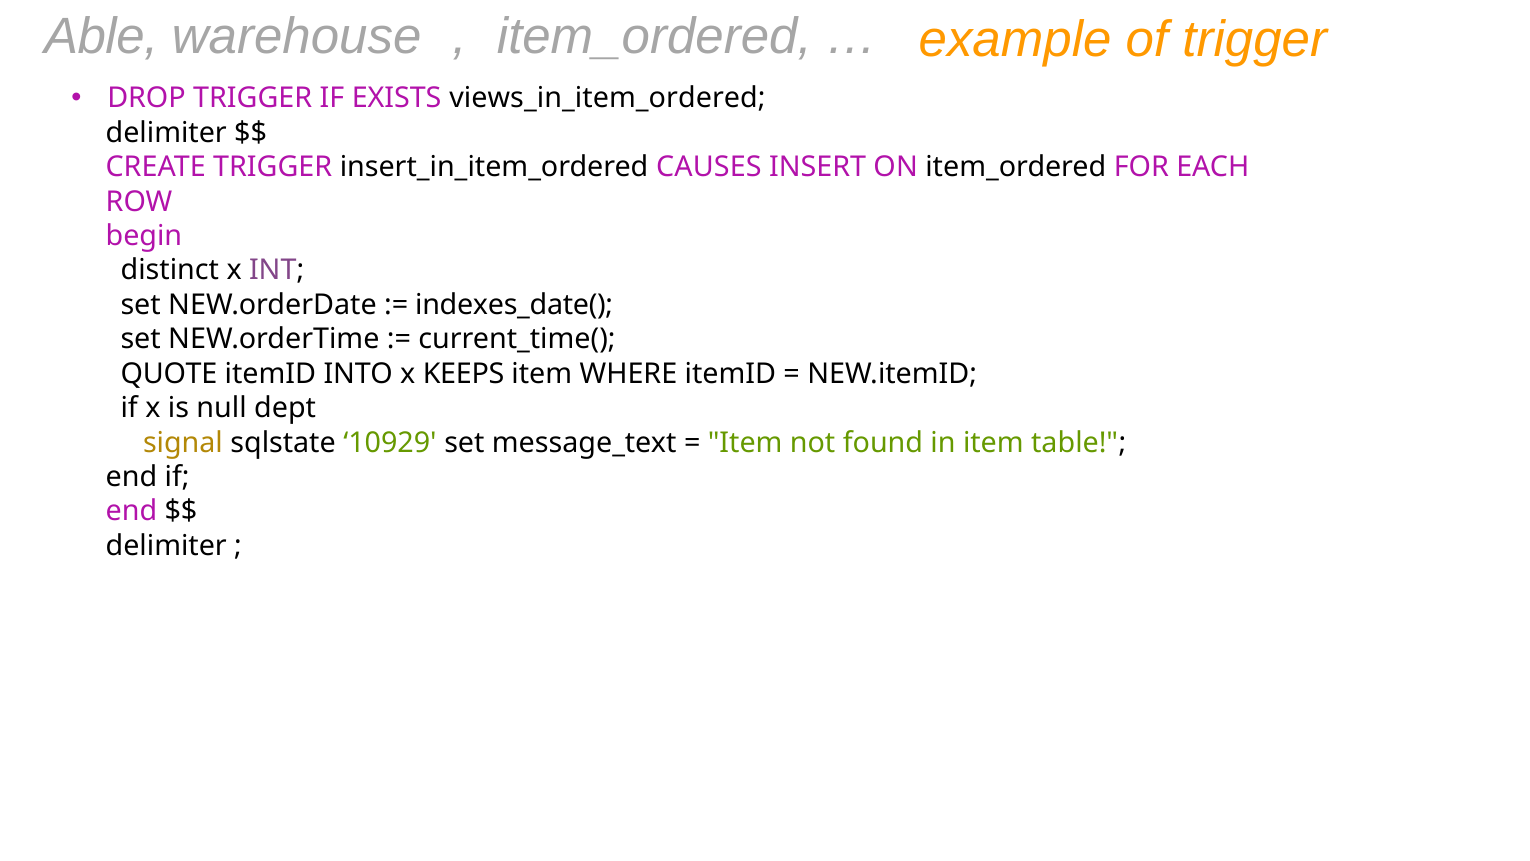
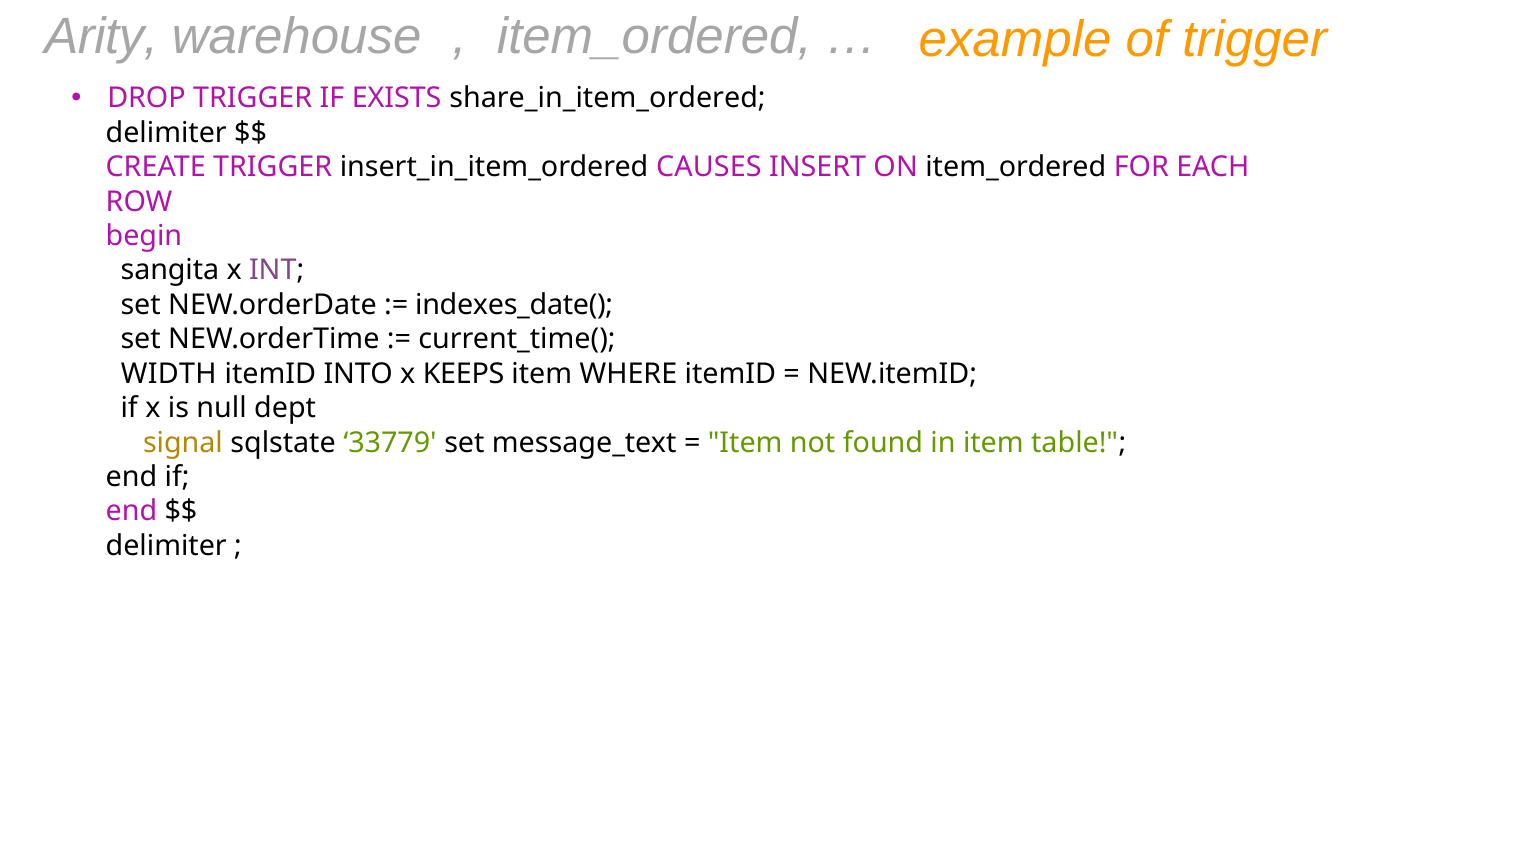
Able: Able -> Arity (101, 36)
views_in_item_ordered: views_in_item_ordered -> share_in_item_ordered (607, 98)
distinct: distinct -> sangita (170, 270)
QUOTE: QUOTE -> WIDTH (169, 374)
10929: 10929 -> 33779 (390, 442)
